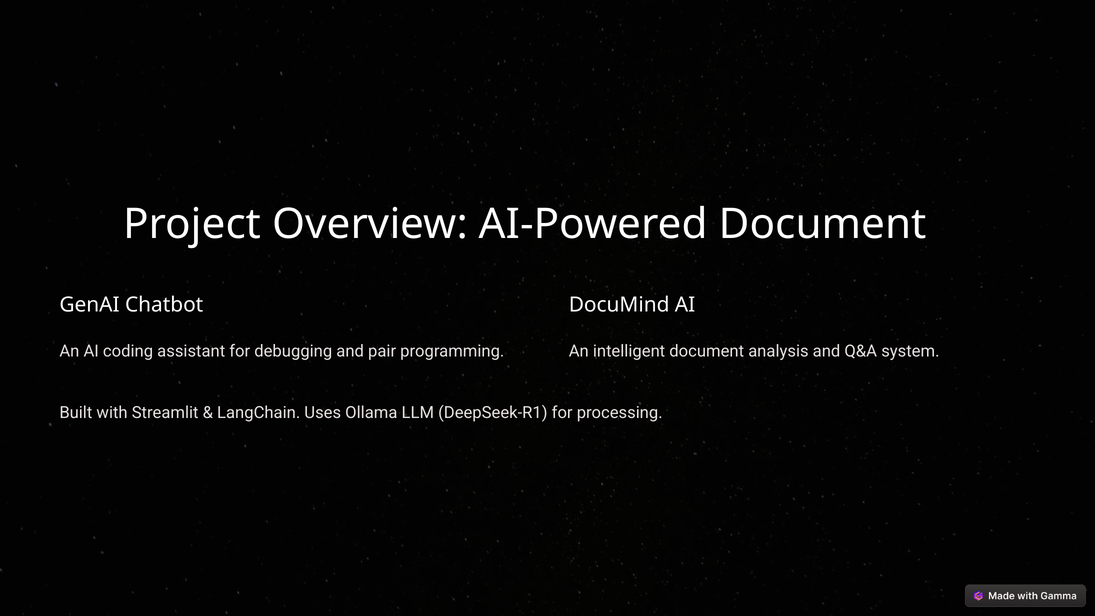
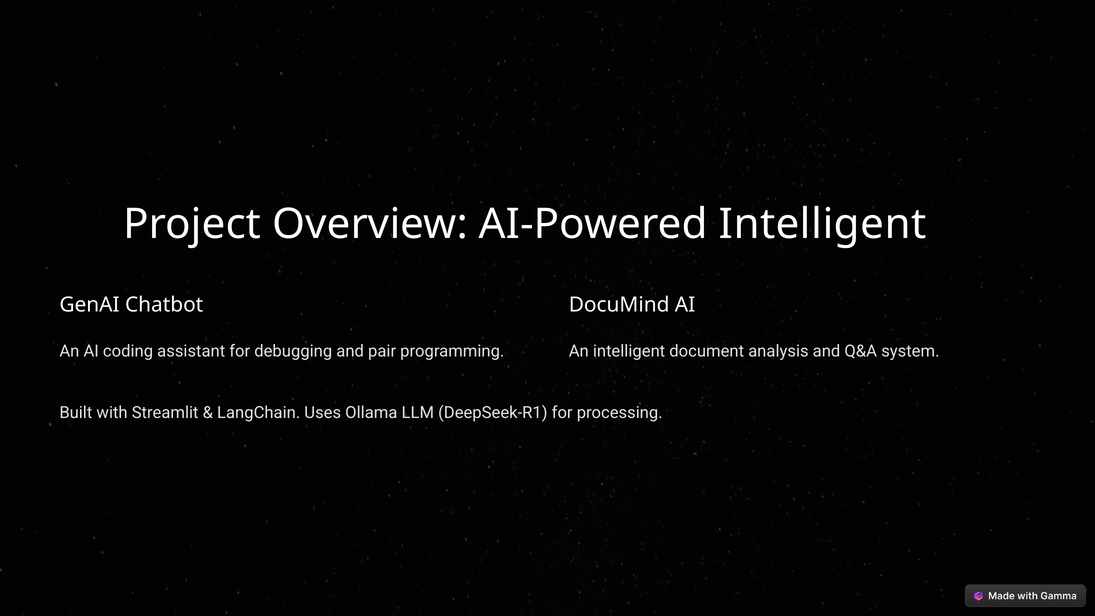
AI-Powered Document: Document -> Intelligent (823, 224)
